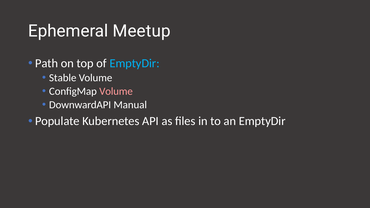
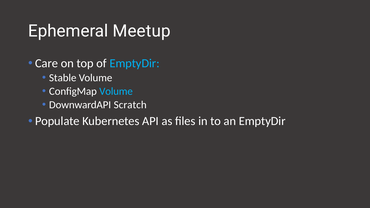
Path: Path -> Care (47, 63)
Volume colour: pink -> light blue (116, 91)
Manual: Manual -> Scratch (130, 105)
